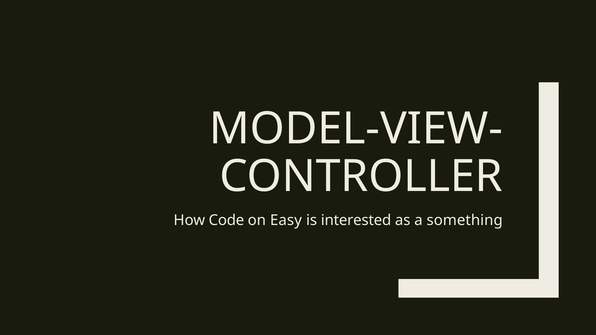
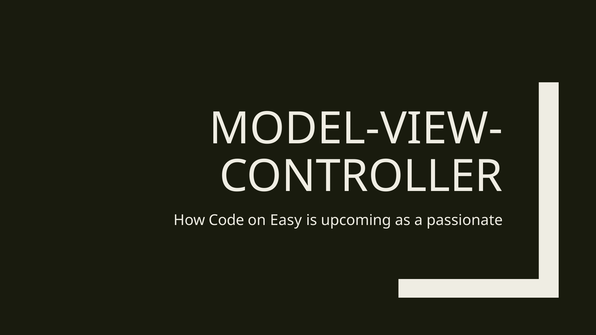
interested: interested -> upcoming (356, 220)
something: something -> passionate (465, 220)
